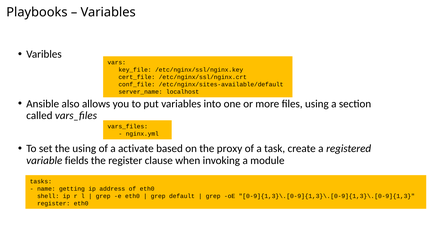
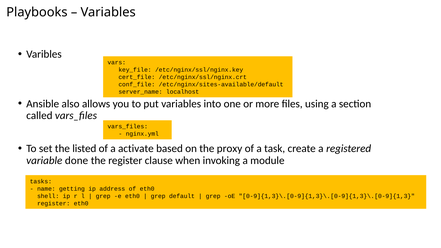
the using: using -> listed (84, 149)
fields: fields -> done (77, 161)
